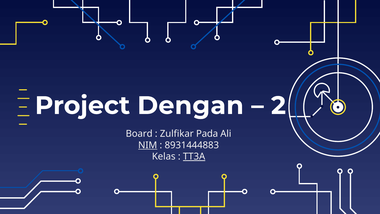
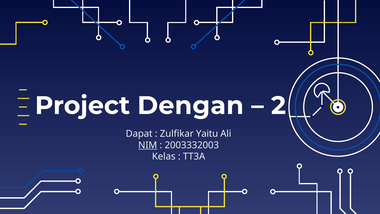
Board: Board -> Dapat (139, 134)
Pada: Pada -> Yaitu (207, 134)
8931444883: 8931444883 -> 2003332003 (192, 145)
TT3A underline: present -> none (194, 156)
